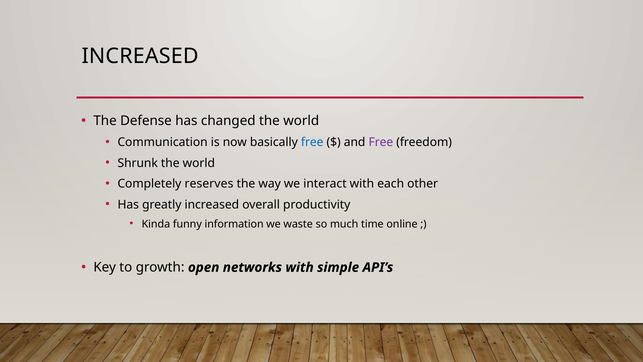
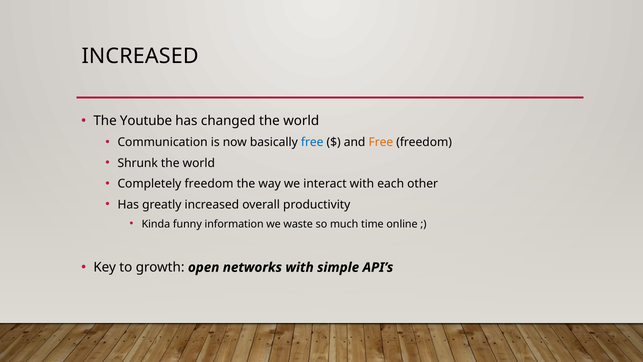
Defense: Defense -> Youtube (146, 121)
Free colour: purple -> orange (381, 142)
Completely reserves: reserves -> freedom (209, 184)
